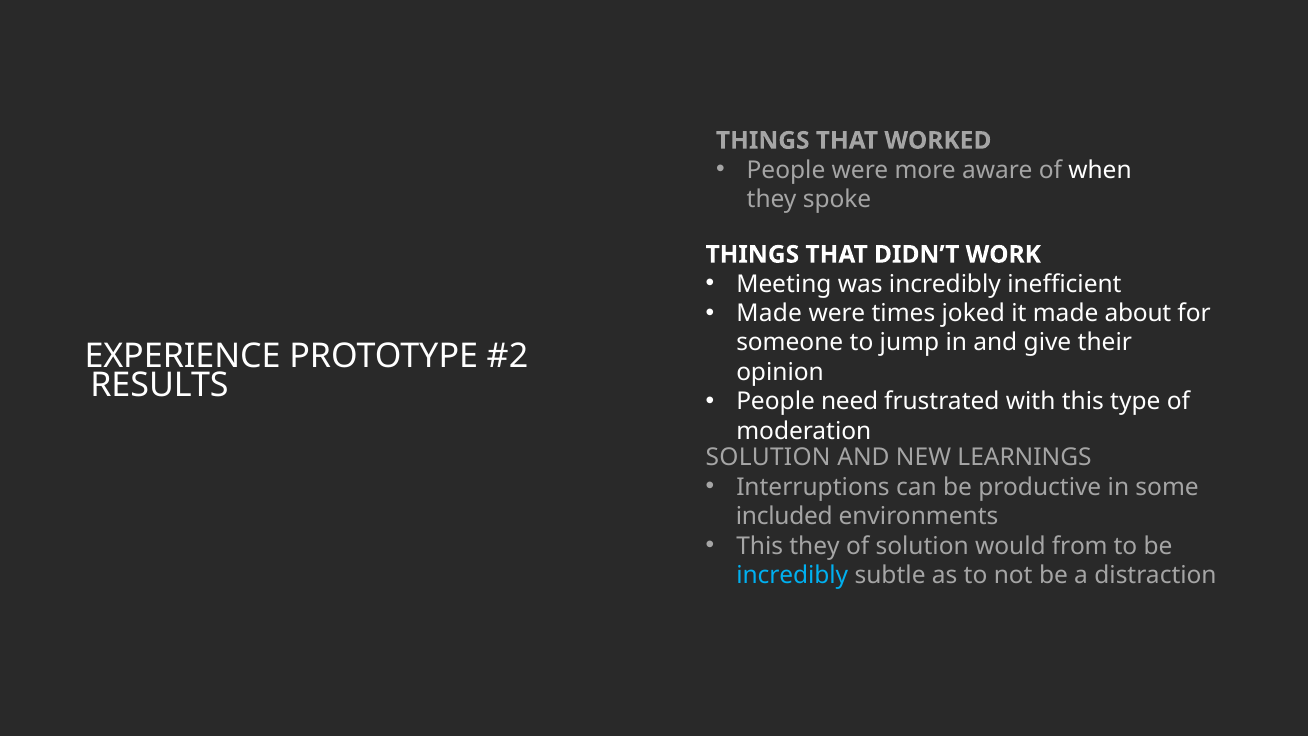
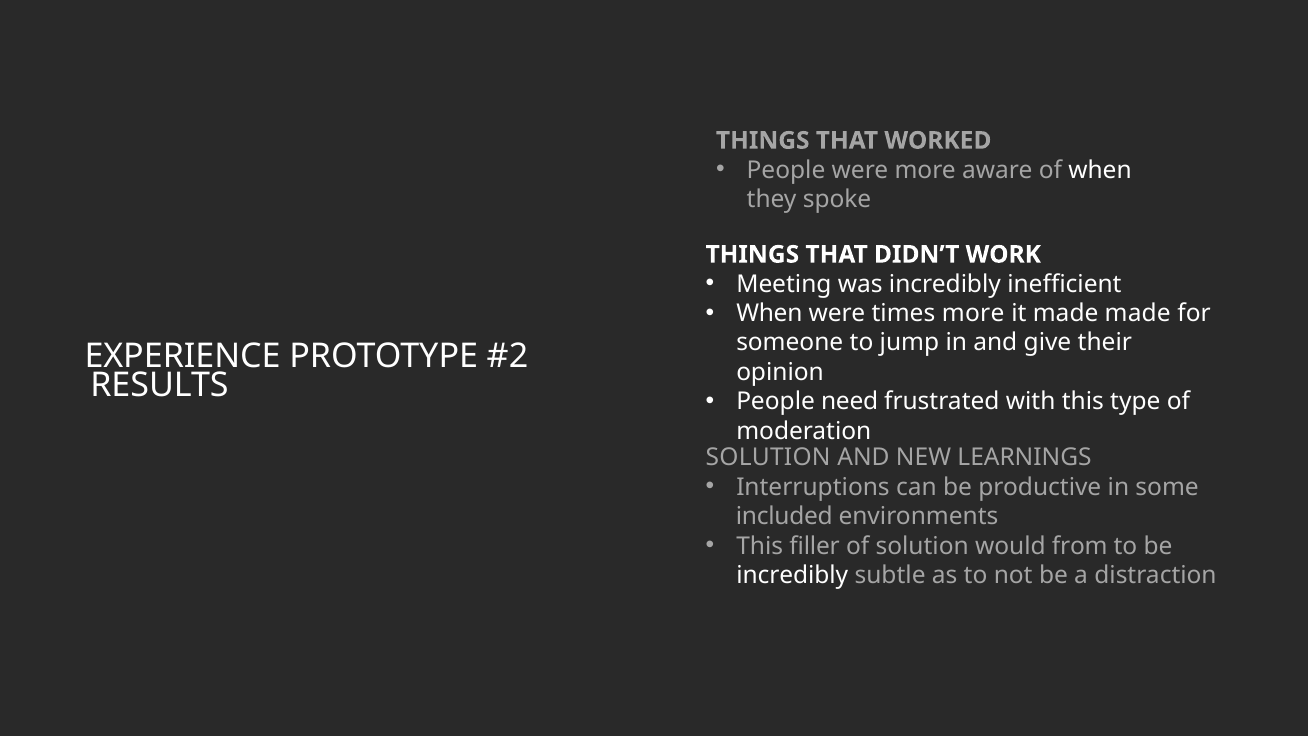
Made: Made -> When (769, 313)
times joked: joked -> more (973, 313)
made about: about -> made (1138, 313)
This they: they -> filler (815, 546)
incredibly colour: light blue -> white (792, 575)
